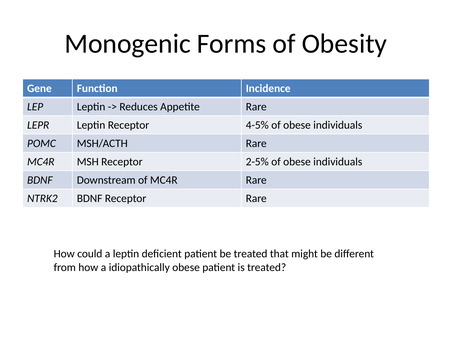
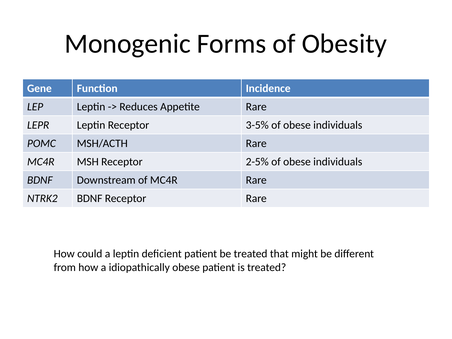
4-5%: 4-5% -> 3-5% (257, 125)
